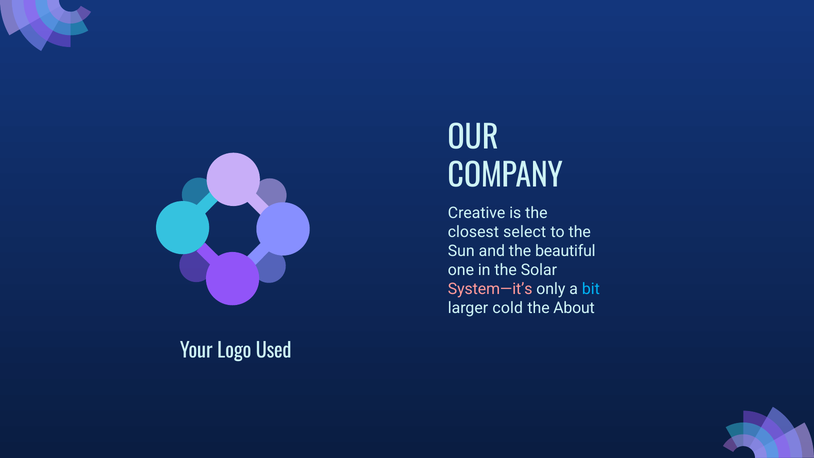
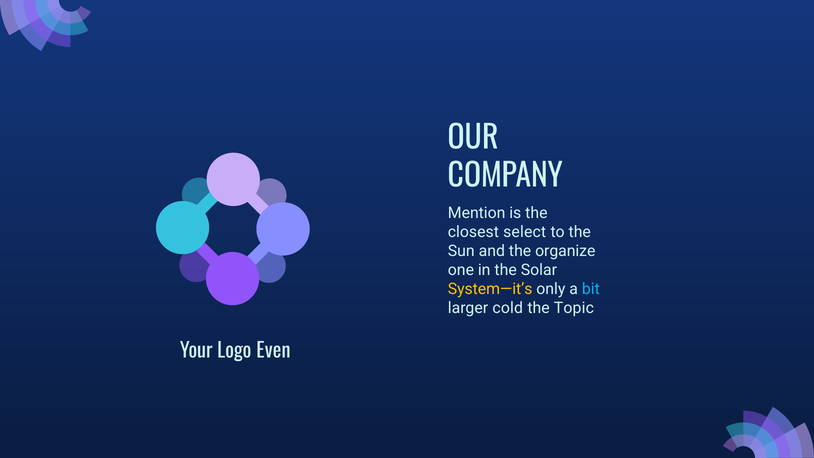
Creative: Creative -> Mention (477, 213)
beautiful: beautiful -> organize (565, 251)
System—it’s colour: pink -> yellow (490, 289)
About: About -> Topic (574, 308)
Used: Used -> Even (273, 351)
